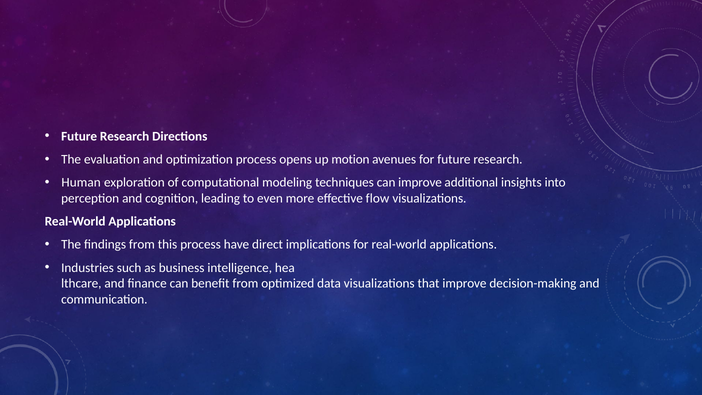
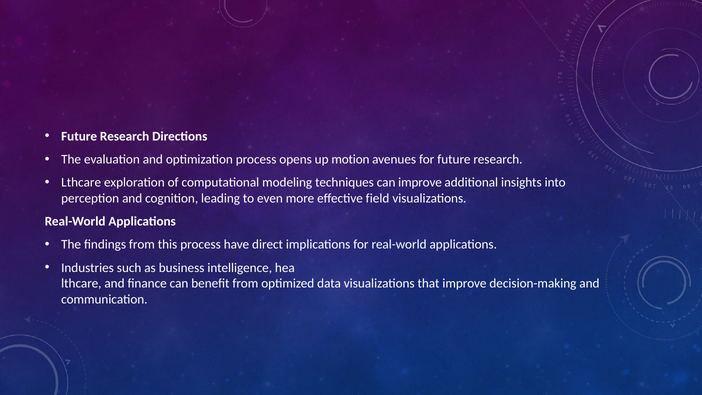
Human: Human -> Lthcare (81, 182)
flow: flow -> field (378, 198)
